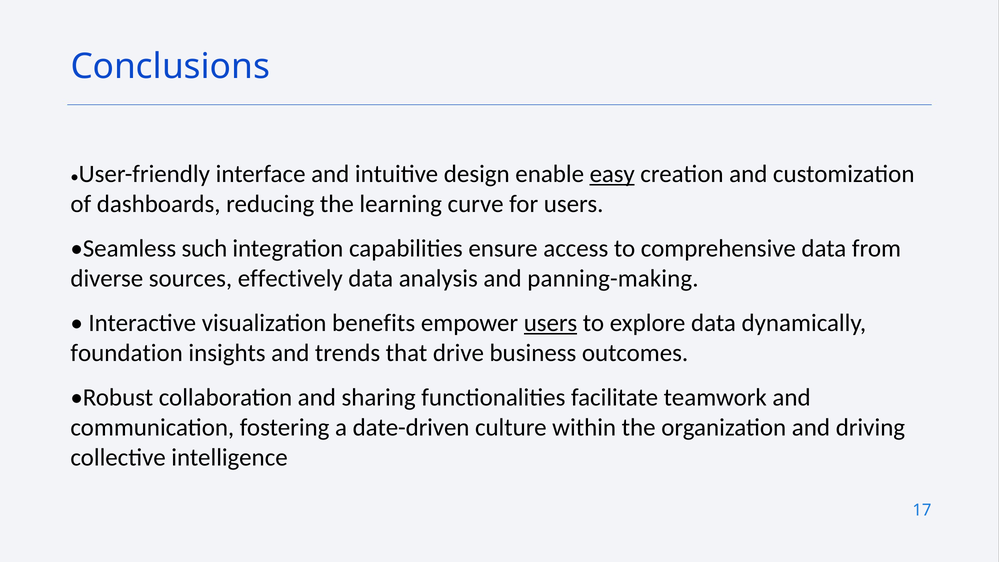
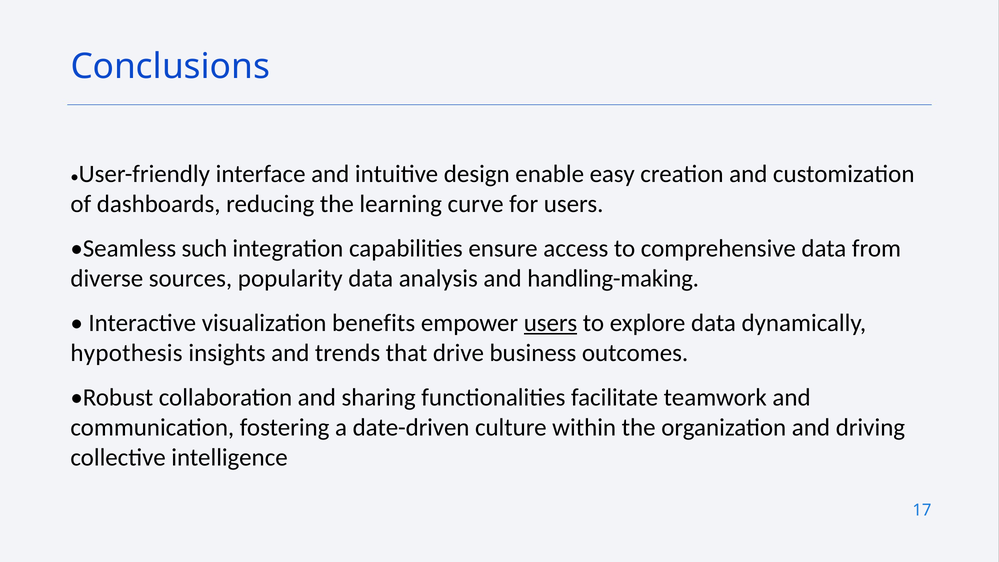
easy underline: present -> none (612, 174)
effectively: effectively -> popularity (290, 279)
panning-making: panning-making -> handling-making (613, 279)
foundation: foundation -> hypothesis (127, 353)
